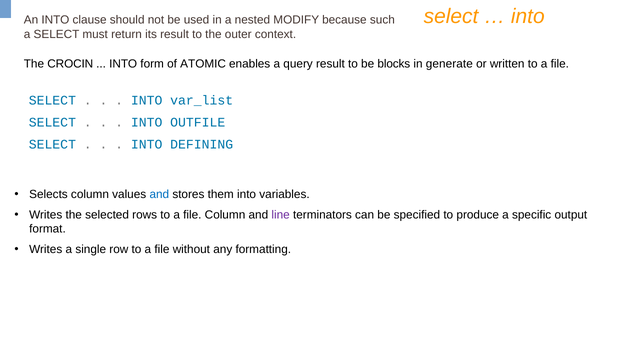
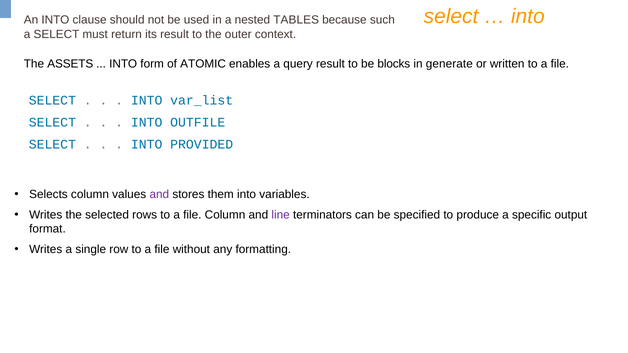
MODIFY: MODIFY -> TABLES (296, 20)
CROCIN: CROCIN -> ASSETS (70, 64)
DEFINING: DEFINING -> PROVIDED (202, 144)
and colour: blue -> purple (159, 195)
